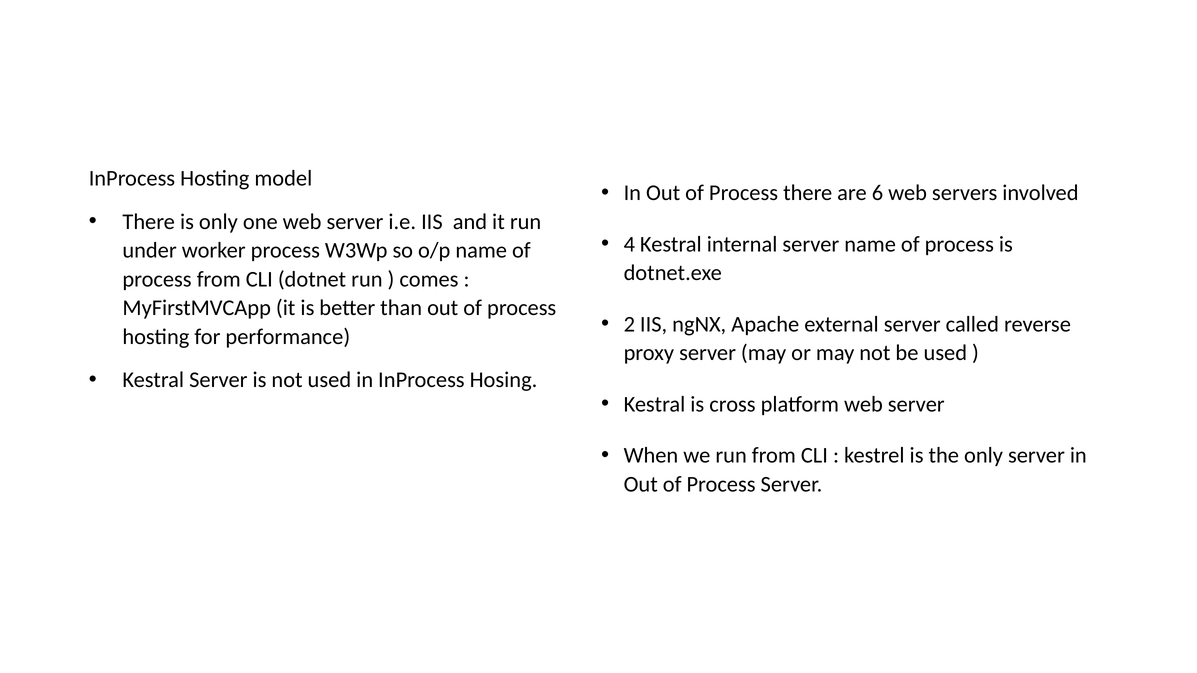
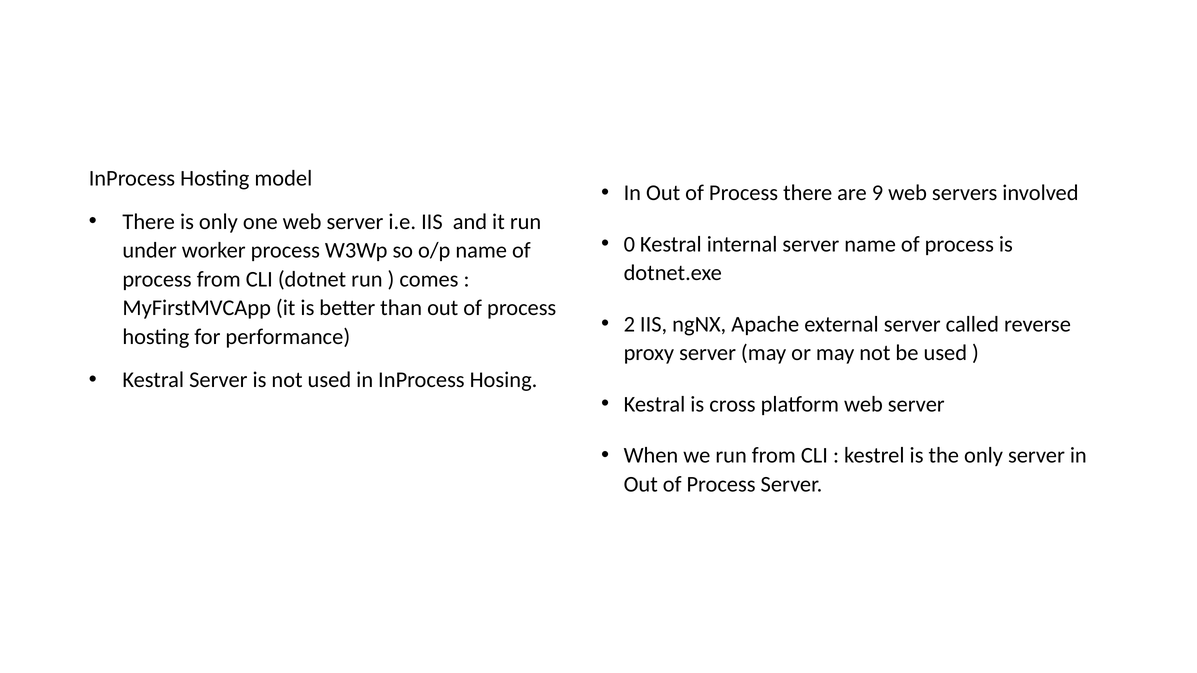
6: 6 -> 9 (877, 193)
4: 4 -> 0 (629, 244)
